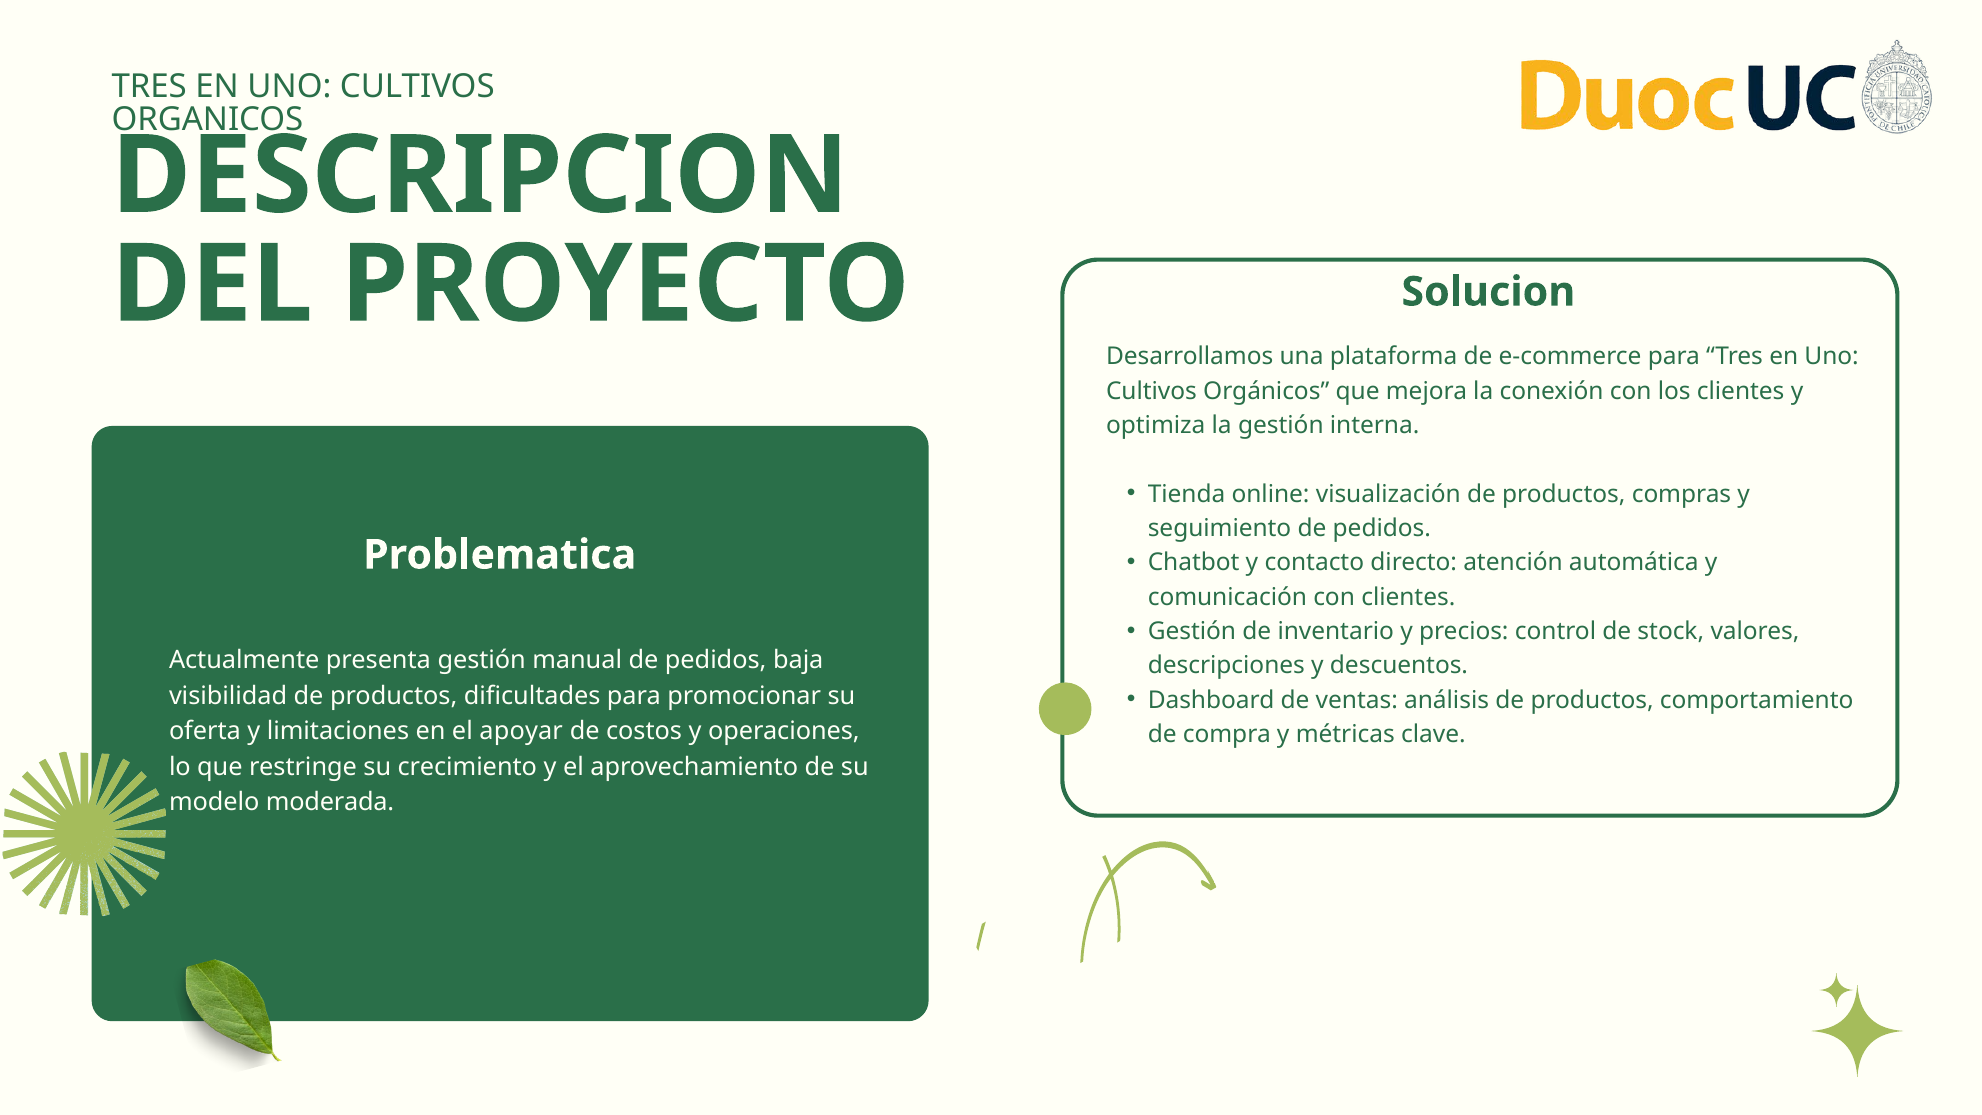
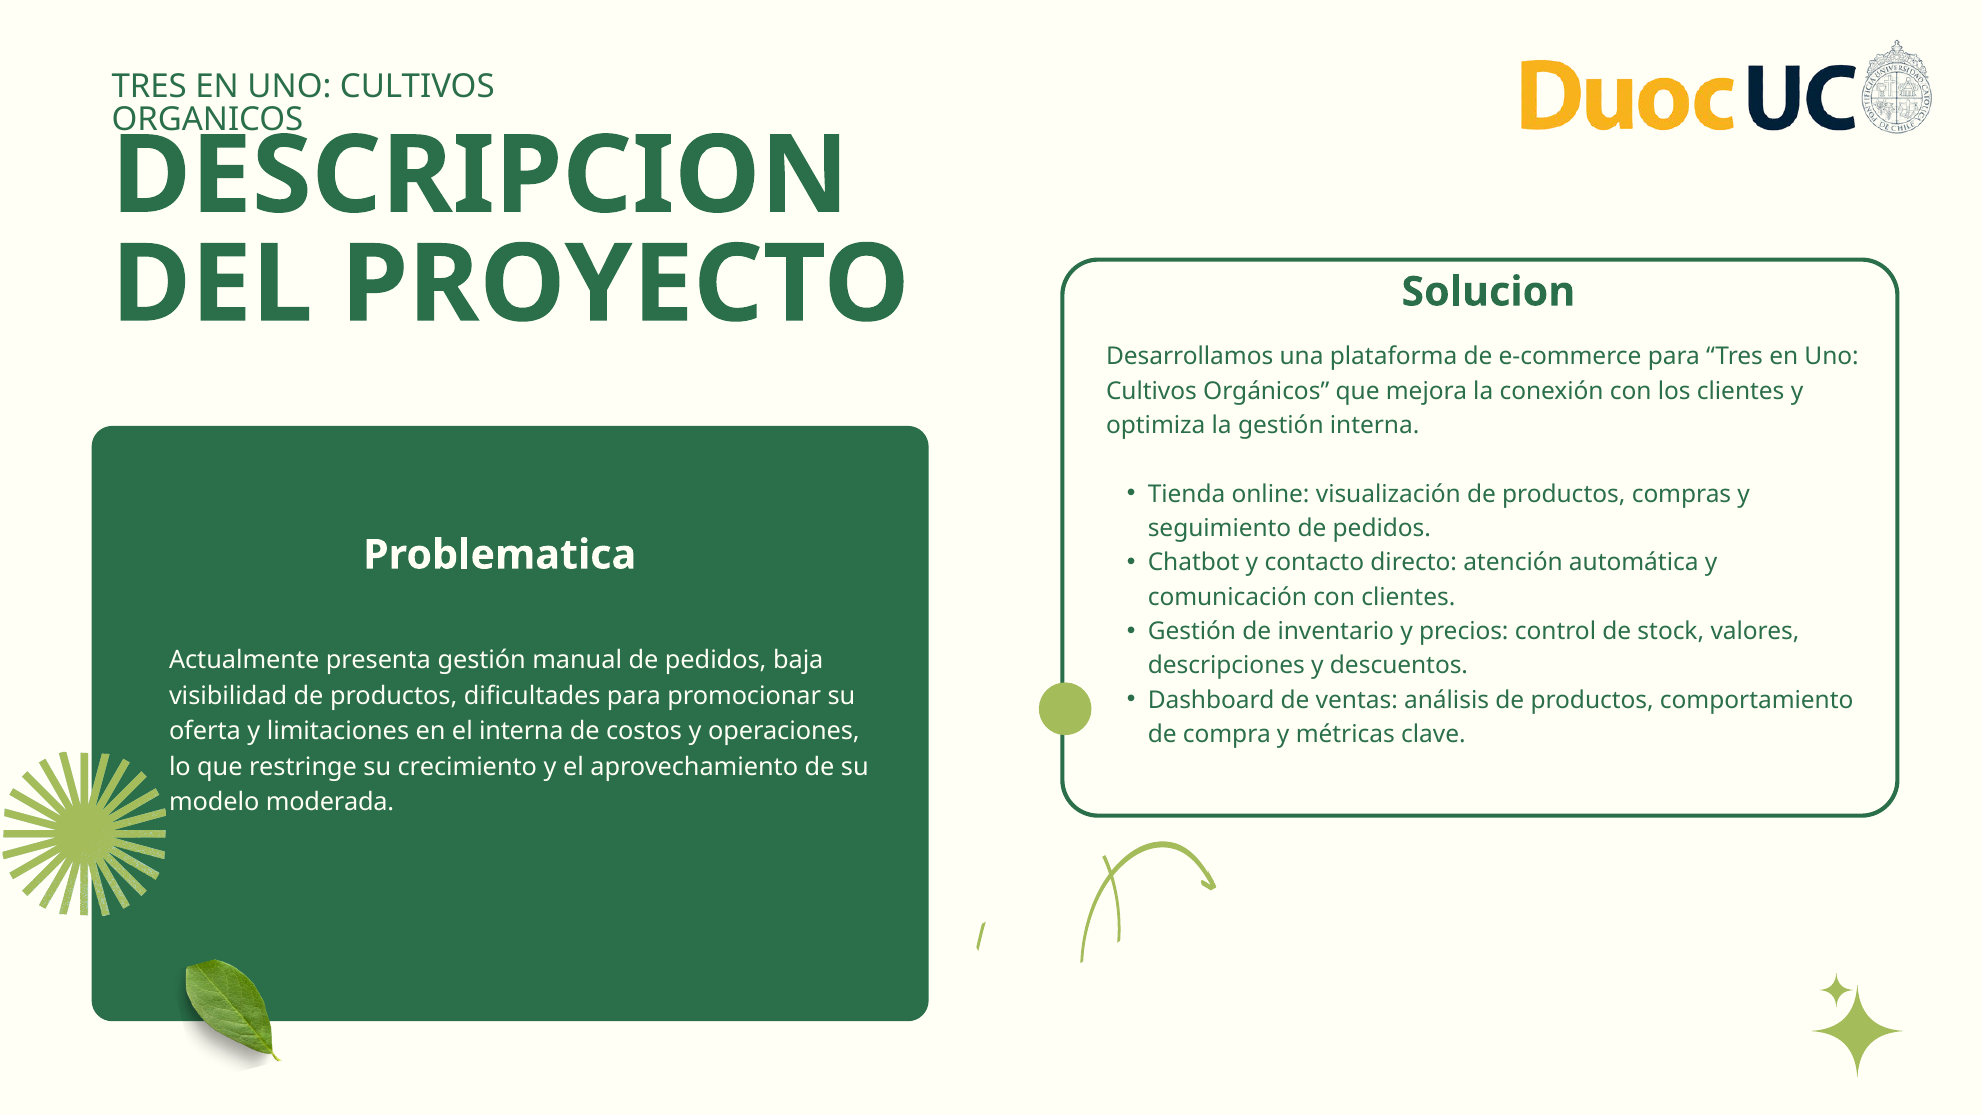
el apoyar: apoyar -> interna (521, 731)
